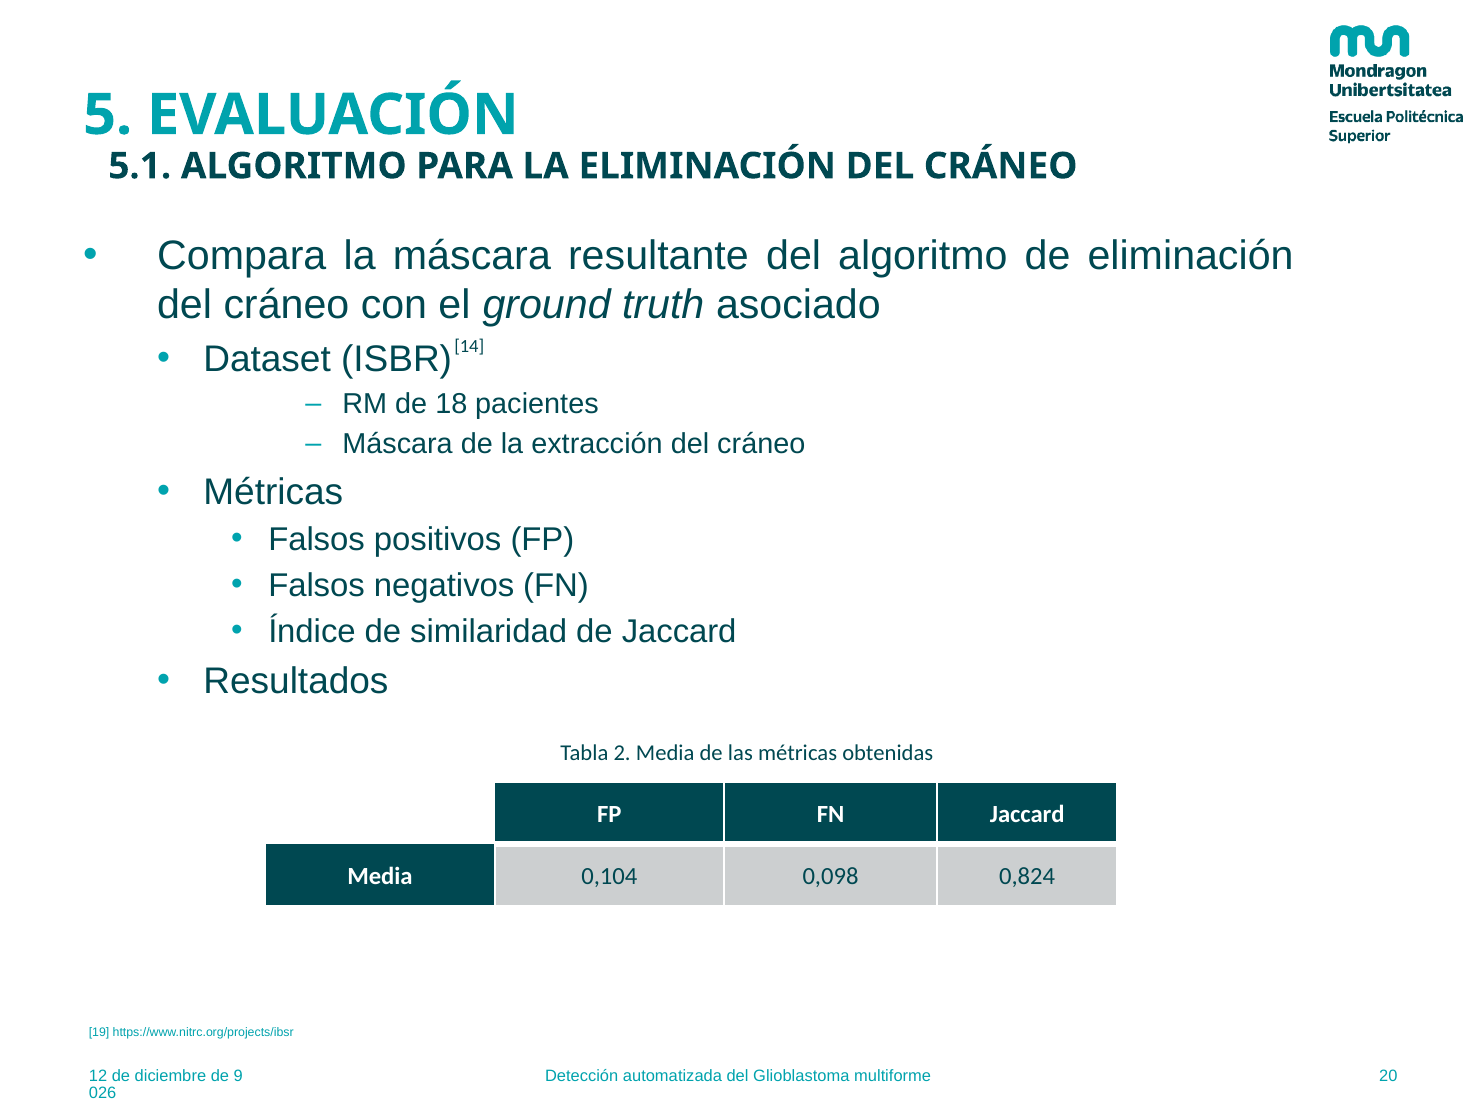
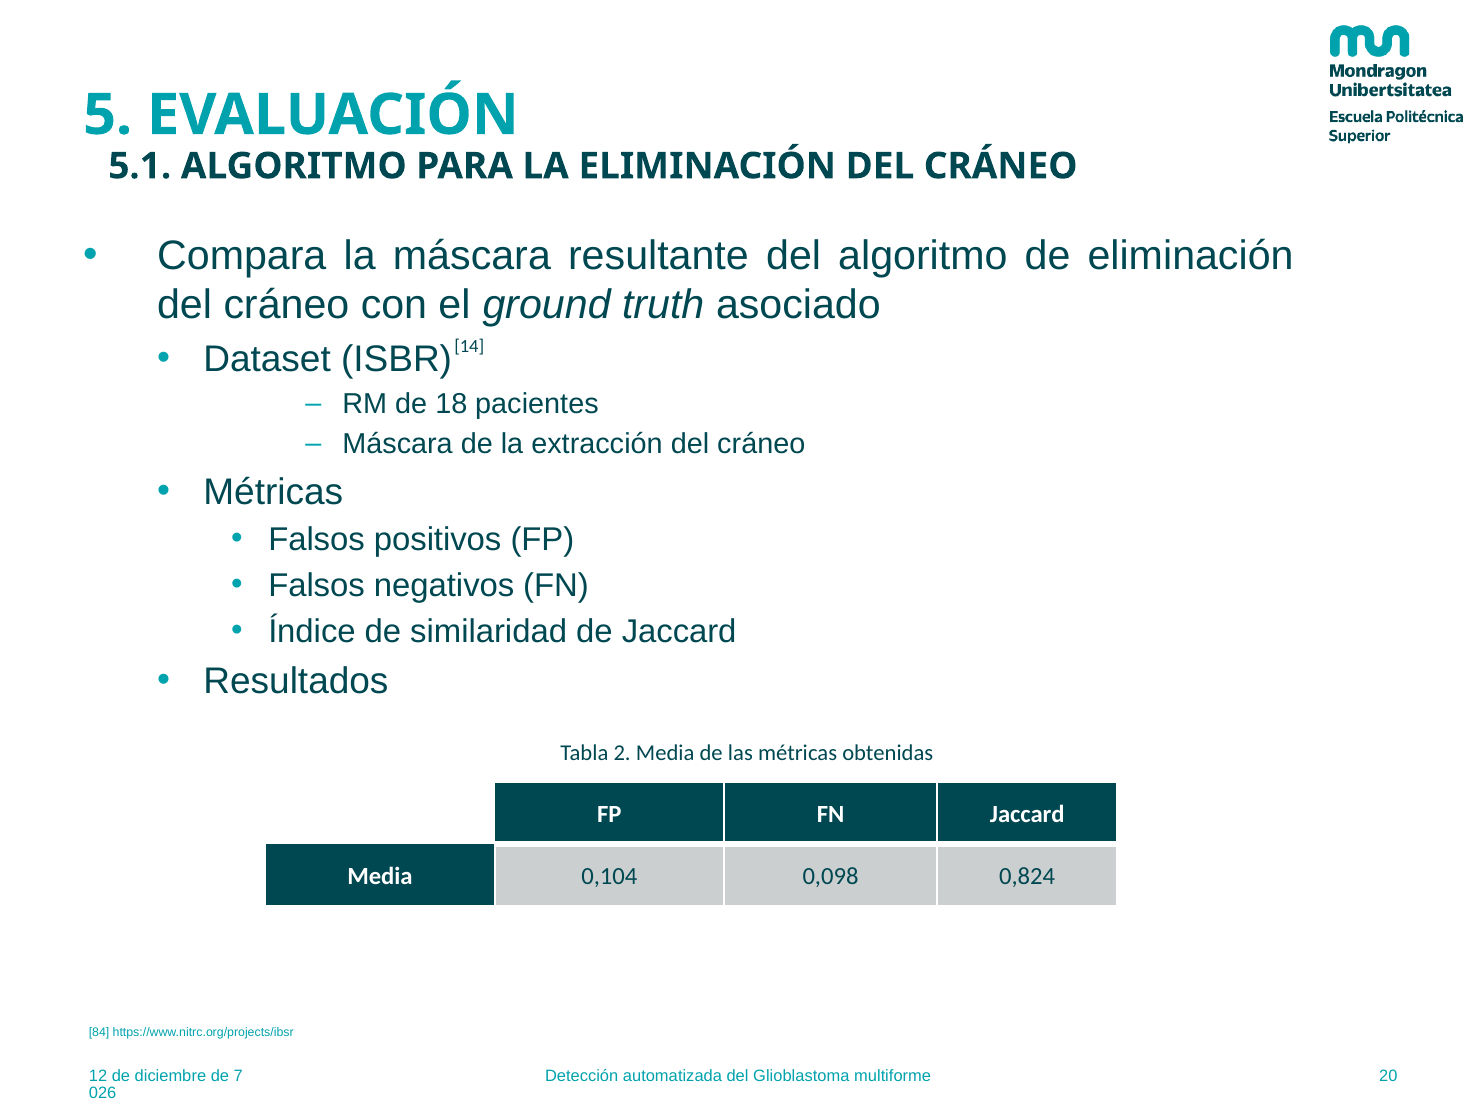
19: 19 -> 84 (99, 1033)
9: 9 -> 7 (238, 1077)
